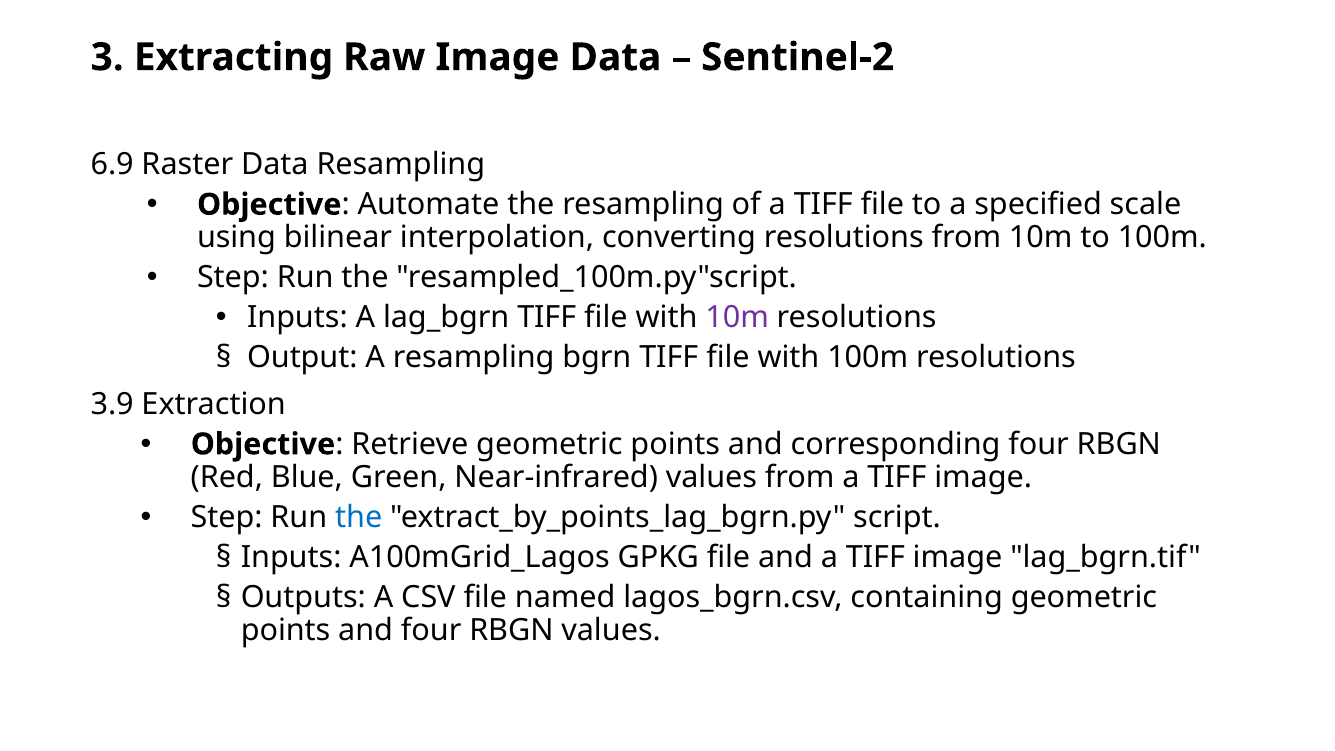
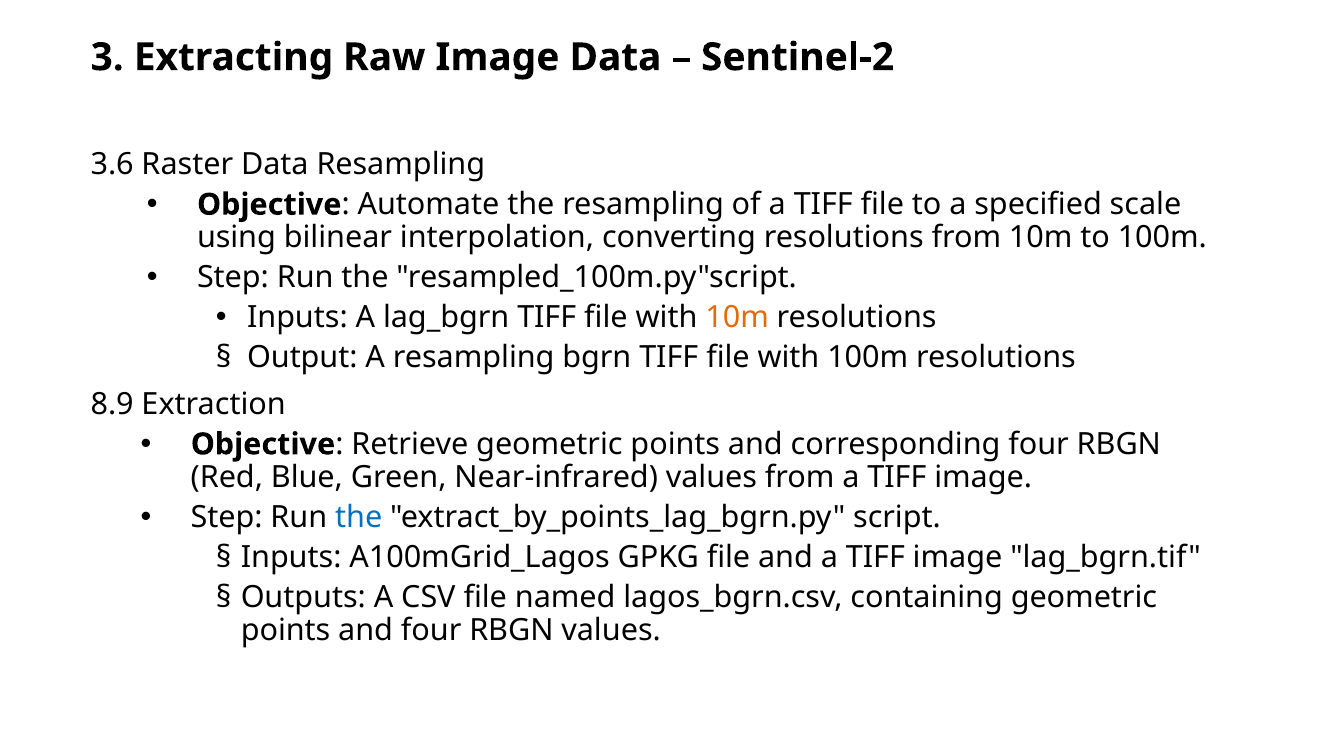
6.9: 6.9 -> 3.6 (112, 165)
10m colour: purple -> orange (737, 317)
3.9: 3.9 -> 8.9 (112, 404)
